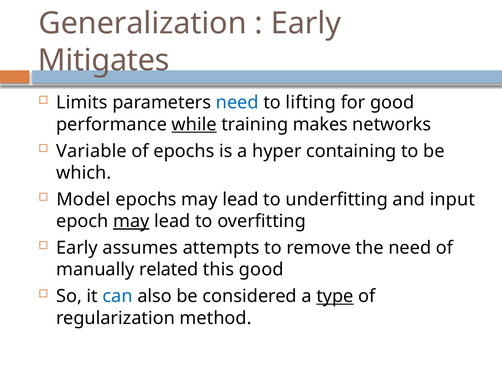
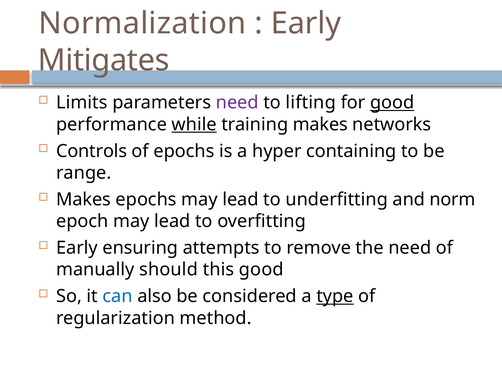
Generalization: Generalization -> Normalization (142, 23)
need colour: blue -> purple (237, 102)
good underline: none -> present (392, 102)
Variable: Variable -> Controls (92, 151)
which: which -> range (84, 173)
Model: Model -> Makes (84, 199)
input: input -> norm (453, 199)
may underline: present -> none (131, 221)
assumes: assumes -> ensuring (140, 248)
related: related -> should (169, 269)
